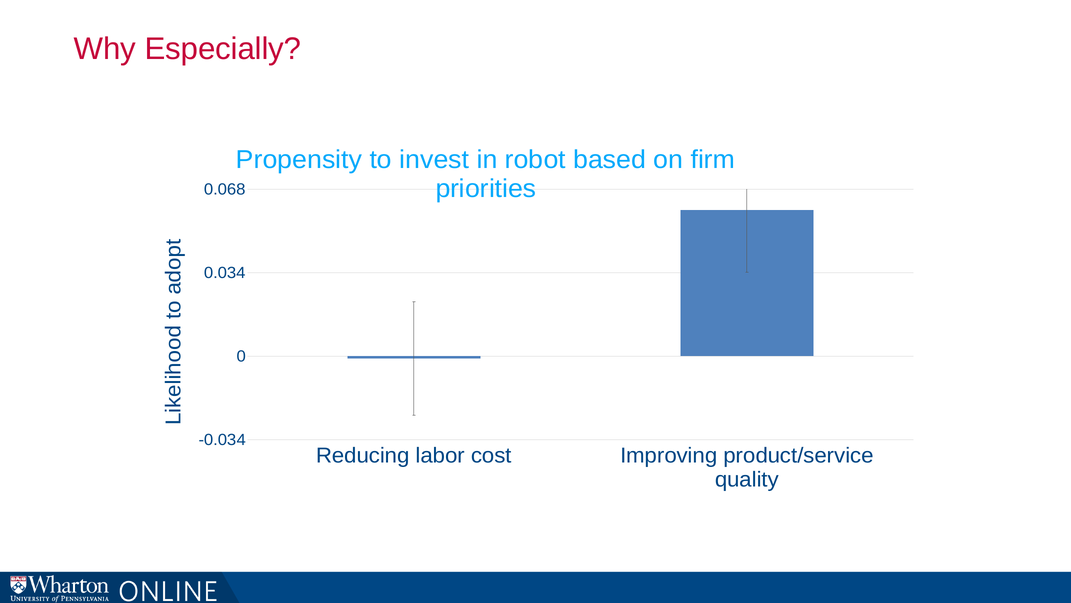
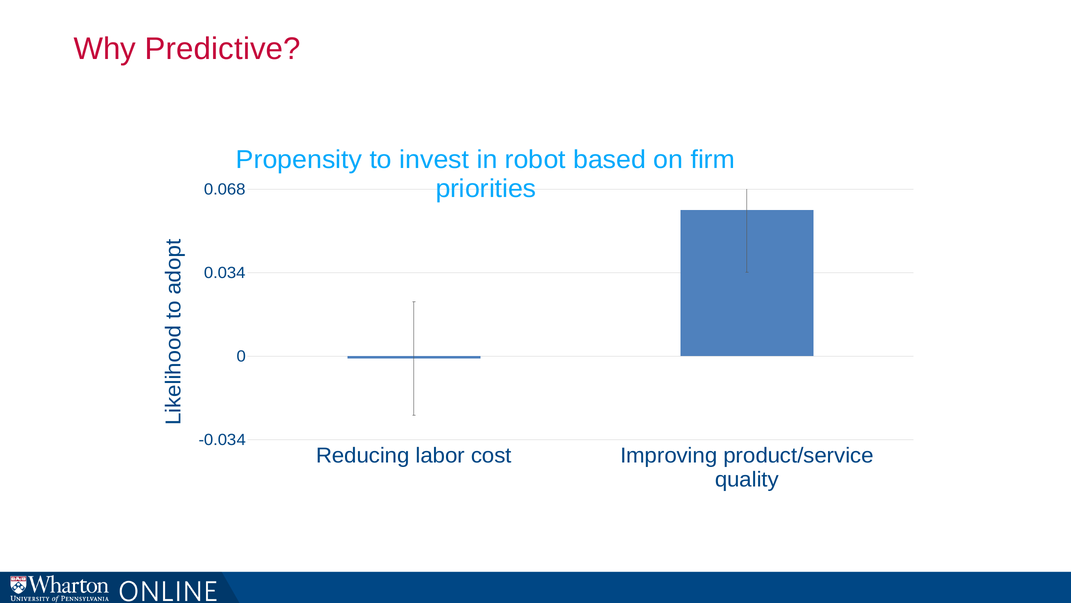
Especially: Especially -> Predictive (223, 49)
